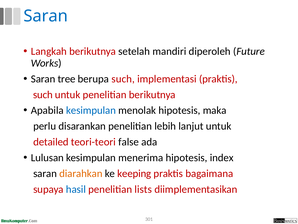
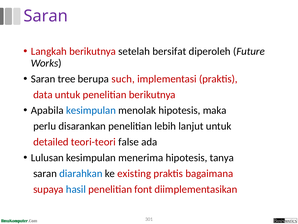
Saran colour: blue -> purple (46, 16)
mandiri: mandiri -> bersifat (169, 51)
such: such -> data (43, 94)
index: index -> tanya (222, 157)
diarahkan colour: orange -> blue (81, 173)
keeping: keeping -> existing (134, 173)
lists: lists -> font (143, 189)
